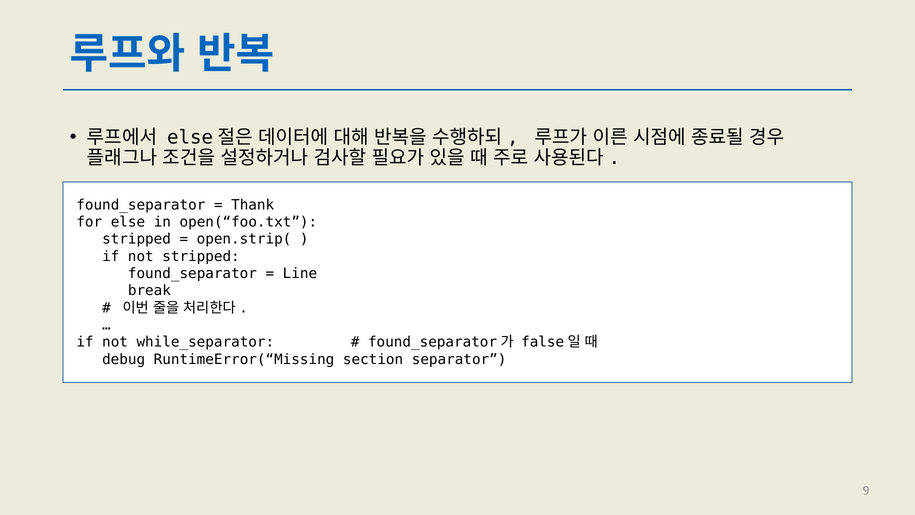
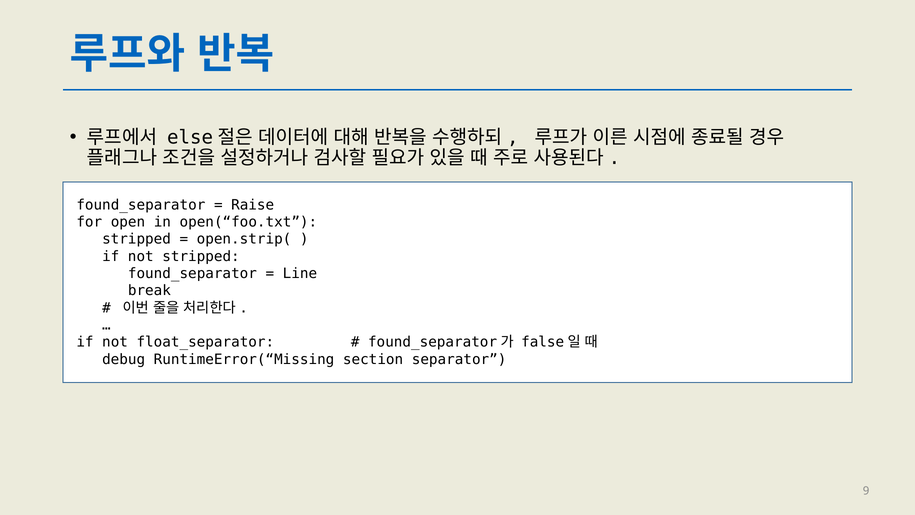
Thank: Thank -> Raise (253, 205)
else: else -> open (128, 222)
while_separator: while_separator -> float_separator (205, 342)
